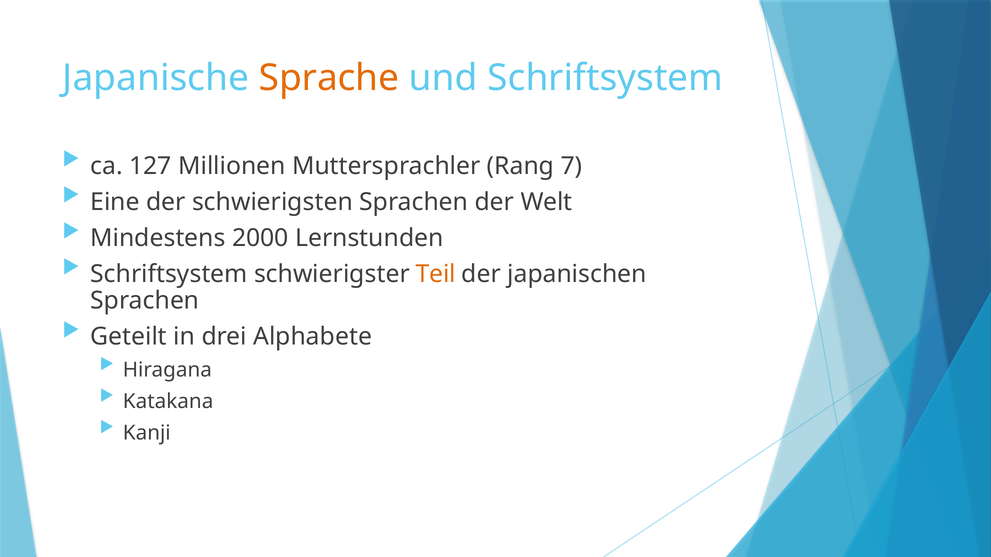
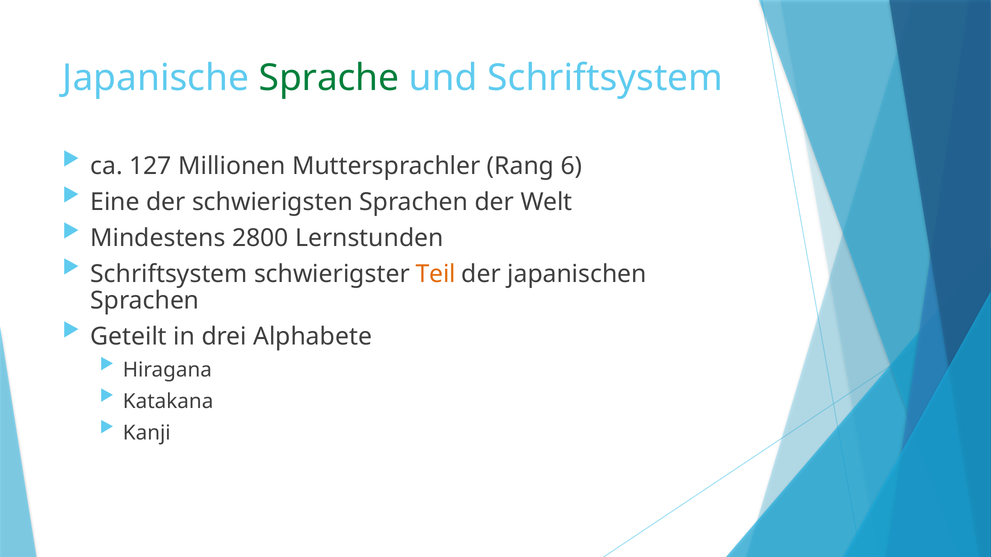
Sprache colour: orange -> green (329, 78)
7: 7 -> 6 (571, 166)
2000: 2000 -> 2800 (260, 238)
